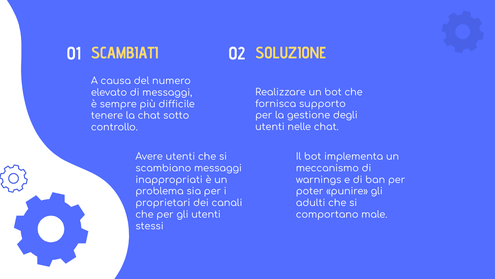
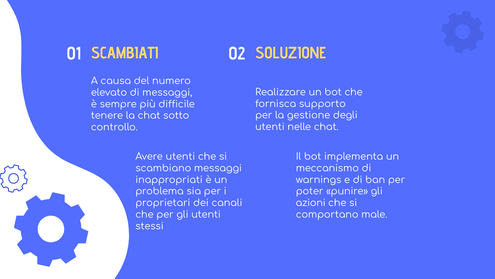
adulti: adulti -> azioni (311, 203)
